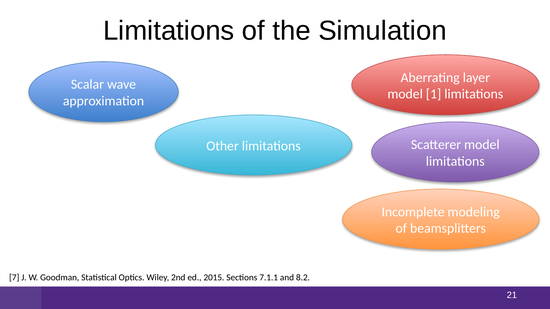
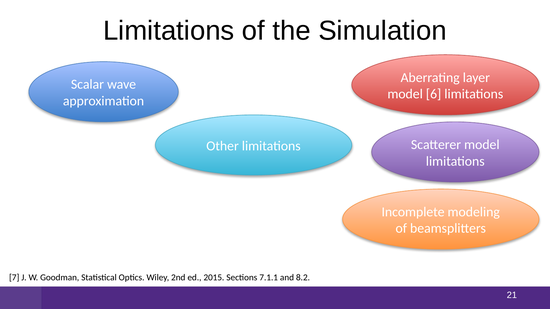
1: 1 -> 6 (434, 94)
